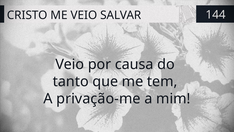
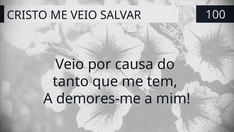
144: 144 -> 100 (216, 15)
privação-me: privação-me -> demores-me (99, 98)
